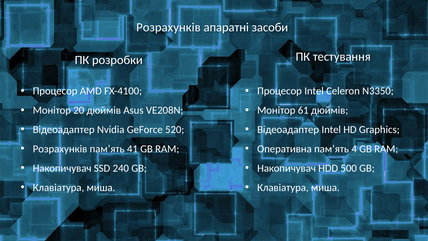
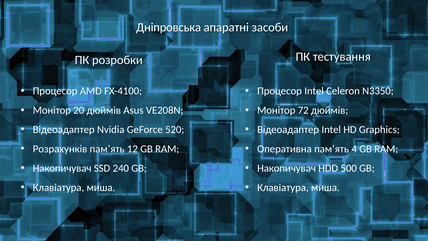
Розрахунків: Розрахунків -> Дніпровська (169, 27)
61: 61 -> 72 (303, 110)
41: 41 -> 12 (132, 149)
